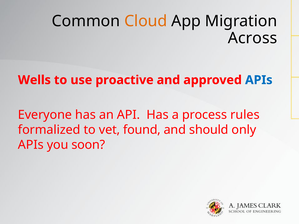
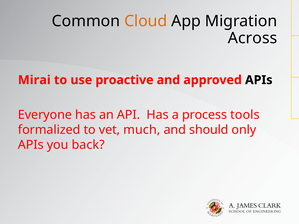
Wells: Wells -> Mirai (34, 80)
APIs colour: blue -> black (259, 80)
rules: rules -> tools (245, 115)
found: found -> much (142, 130)
soon: soon -> back (88, 145)
